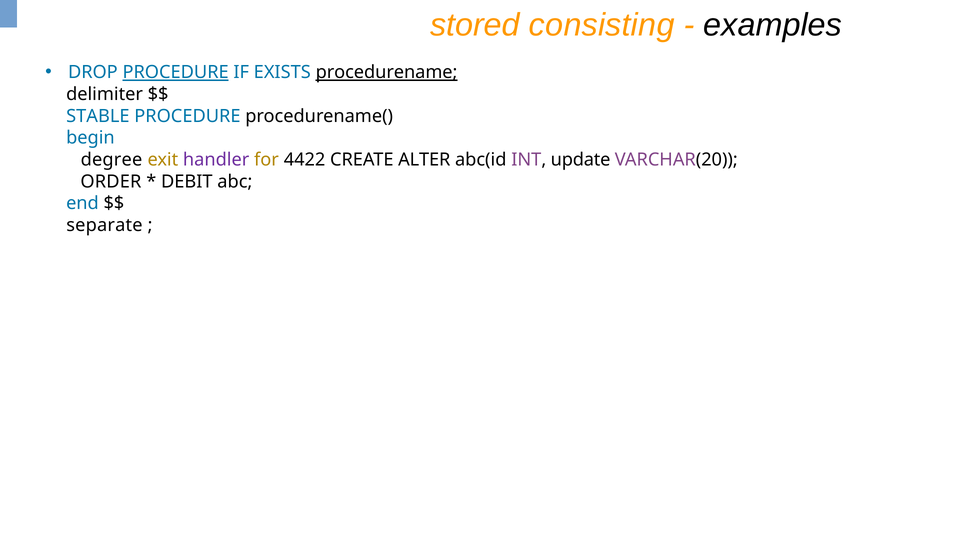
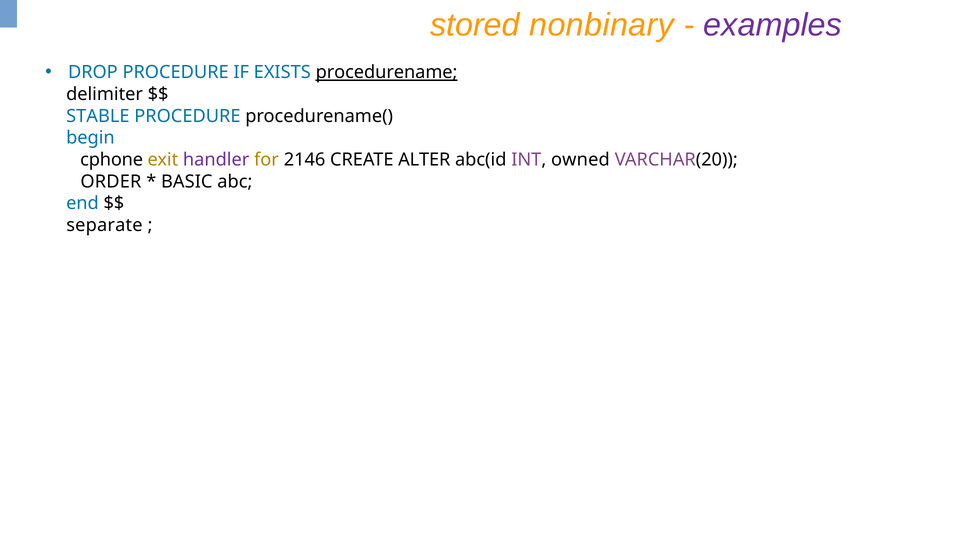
consisting: consisting -> nonbinary (602, 25)
examples colour: black -> purple (773, 25)
PROCEDURE underline: present -> none (176, 72)
degree: degree -> cphone (112, 160)
4422: 4422 -> 2146 (305, 160)
update: update -> owned (580, 160)
DEBIT: DEBIT -> BASIC (187, 182)
